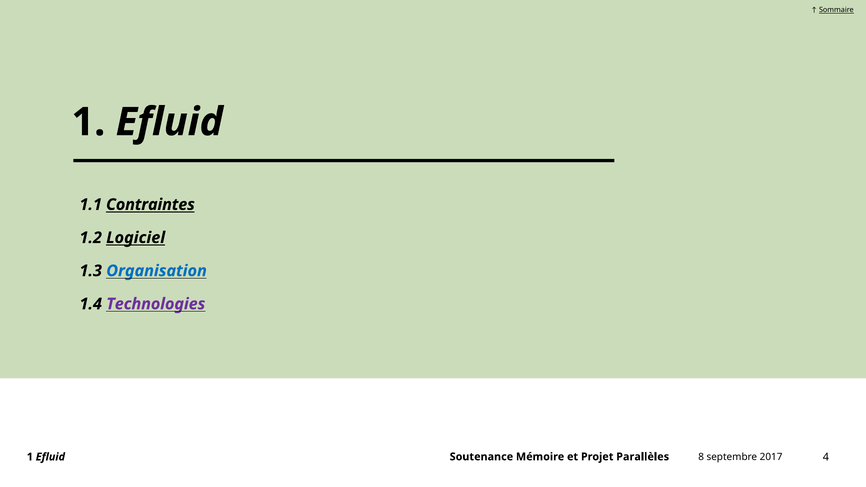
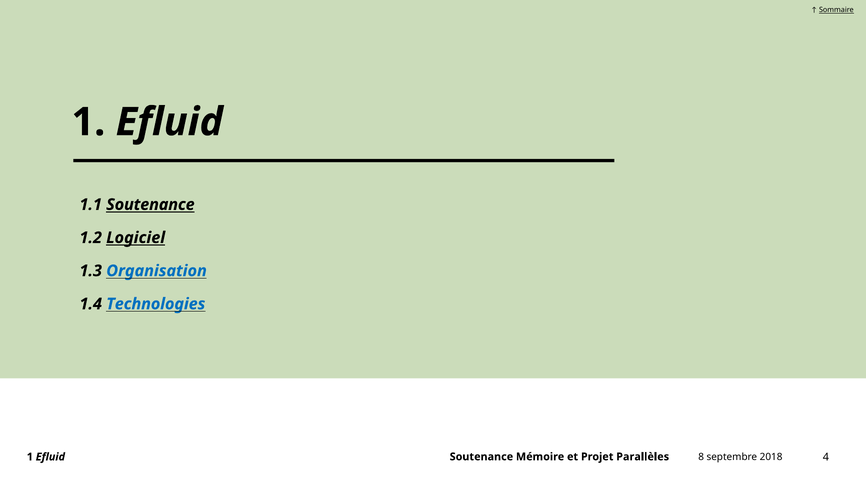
1.1 Contraintes: Contraintes -> Soutenance (150, 205)
Technologies colour: purple -> blue (156, 304)
2017: 2017 -> 2018 (771, 457)
